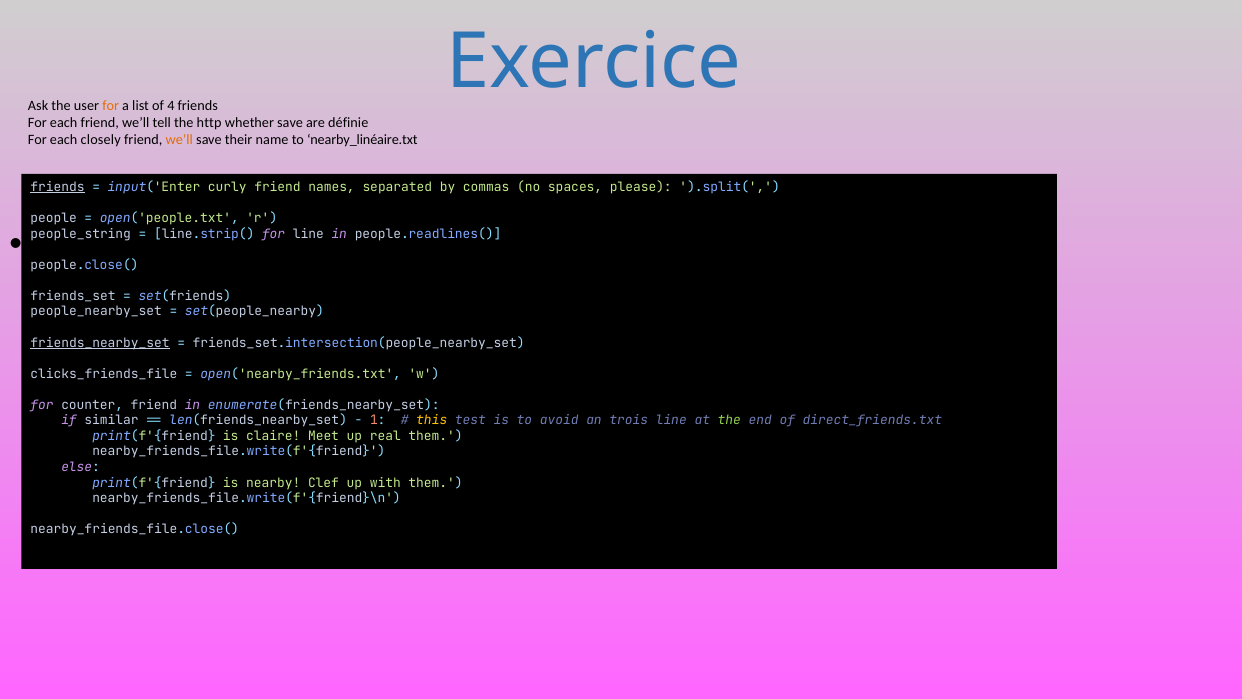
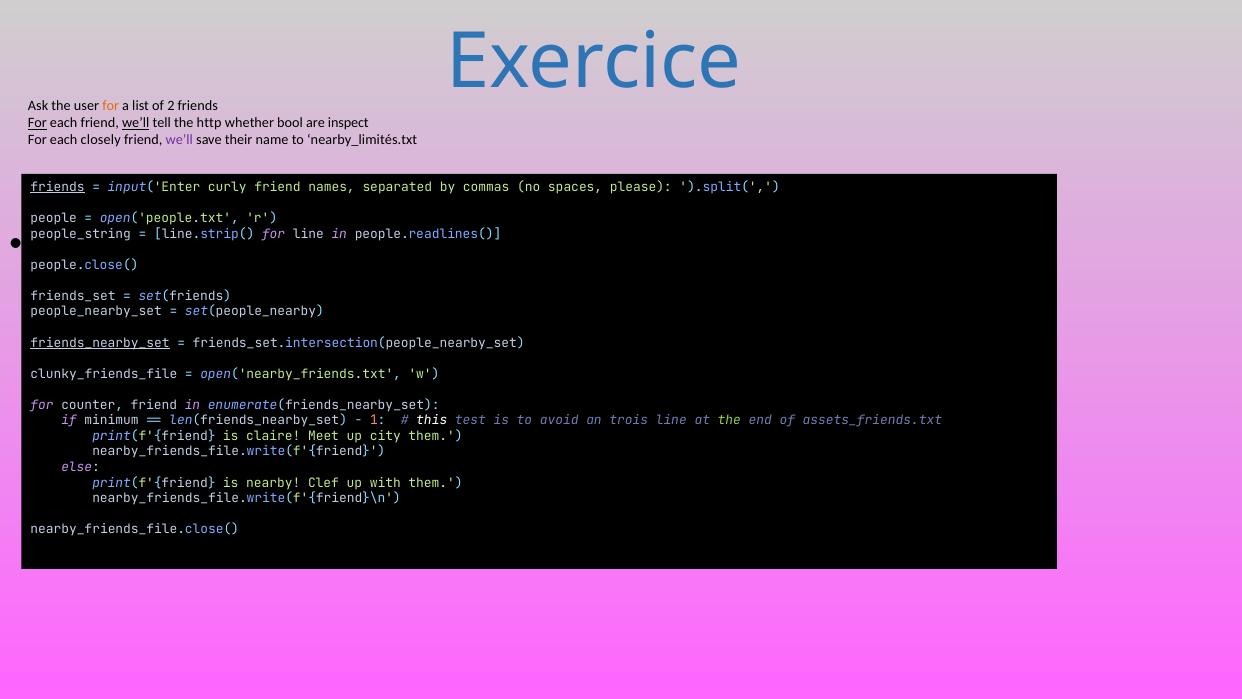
4: 4 -> 2 (171, 106)
For underline: none -> present (37, 123)
we’ll underline: none -> present (136, 123)
whether save: save -> bool (290, 123)
définie: définie -> inspect (348, 123)
we’ll colour: orange -> purple (179, 140)
nearby_linéaire.txt: nearby_linéaire.txt -> nearby_limités.txt (362, 140)
clicks_friends_file: clicks_friends_file -> clunky_friends_file (104, 374)
similar: similar -> minimum (112, 420)
this colour: yellow -> white (432, 420)
direct_friends.txt: direct_friends.txt -> assets_friends.txt (872, 420)
real: real -> city (385, 436)
